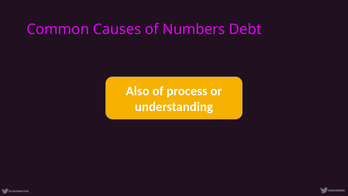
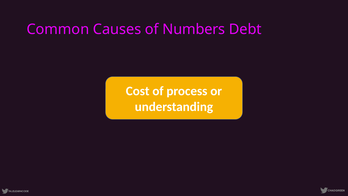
Also: Also -> Cost (138, 91)
